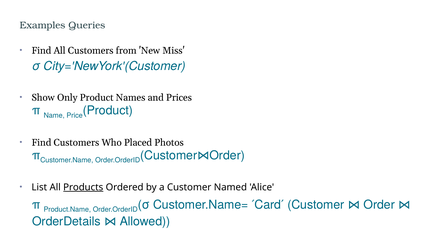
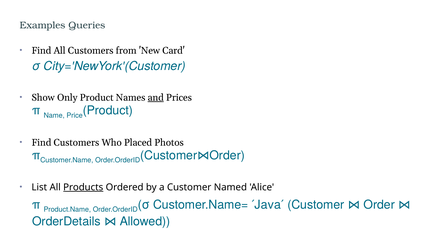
Miss: Miss -> Card (174, 51)
and underline: none -> present (156, 97)
Card: Card -> Java (268, 205)
